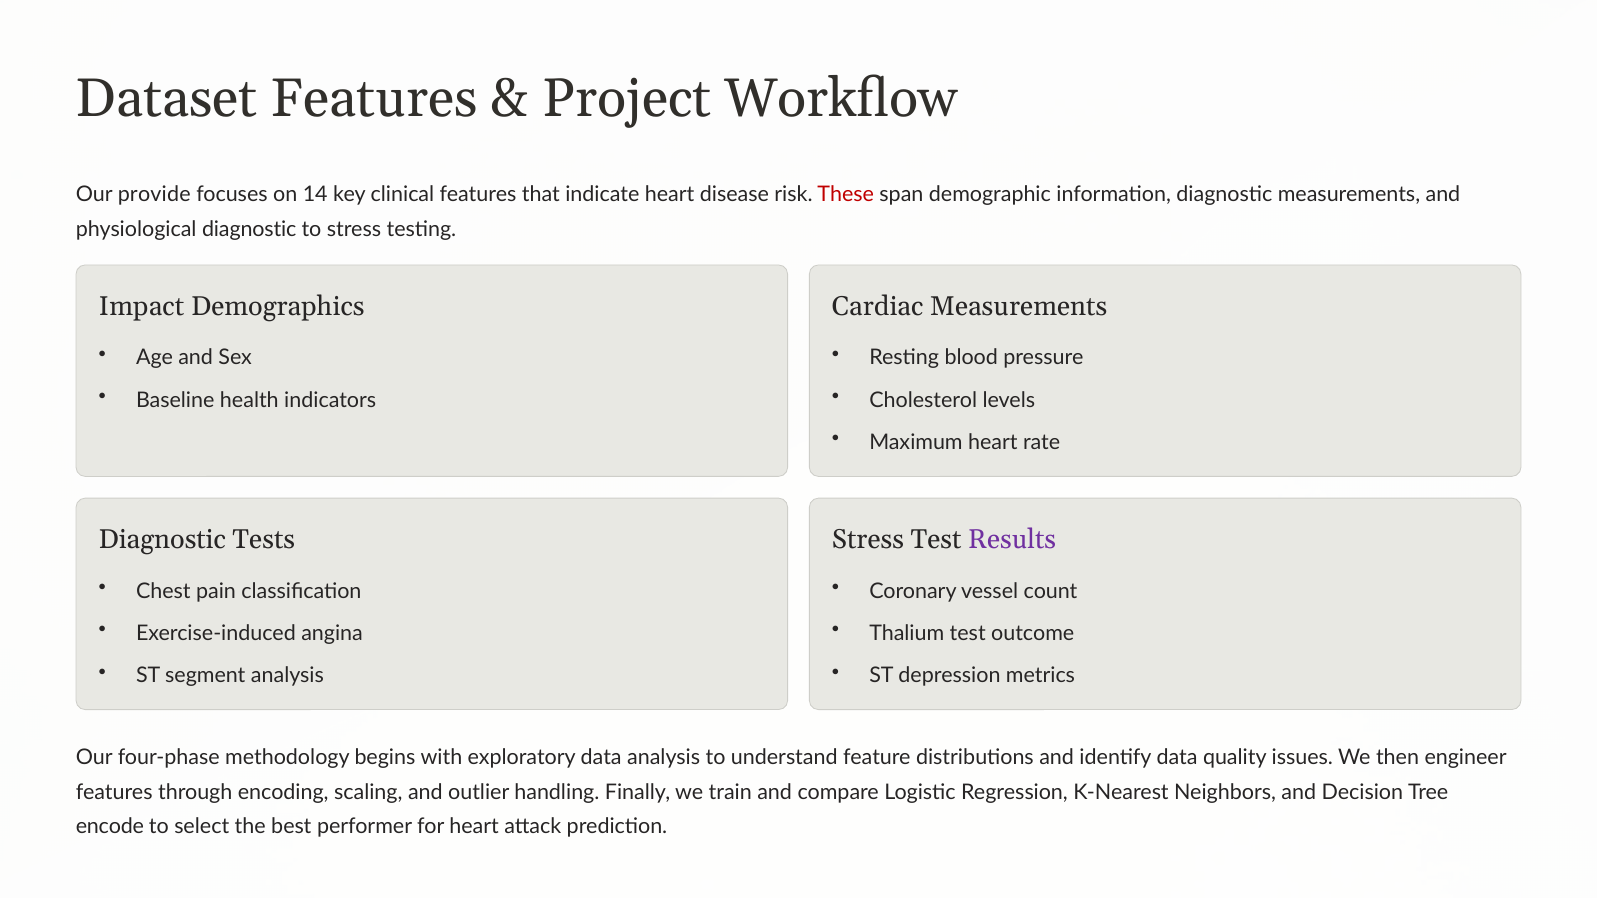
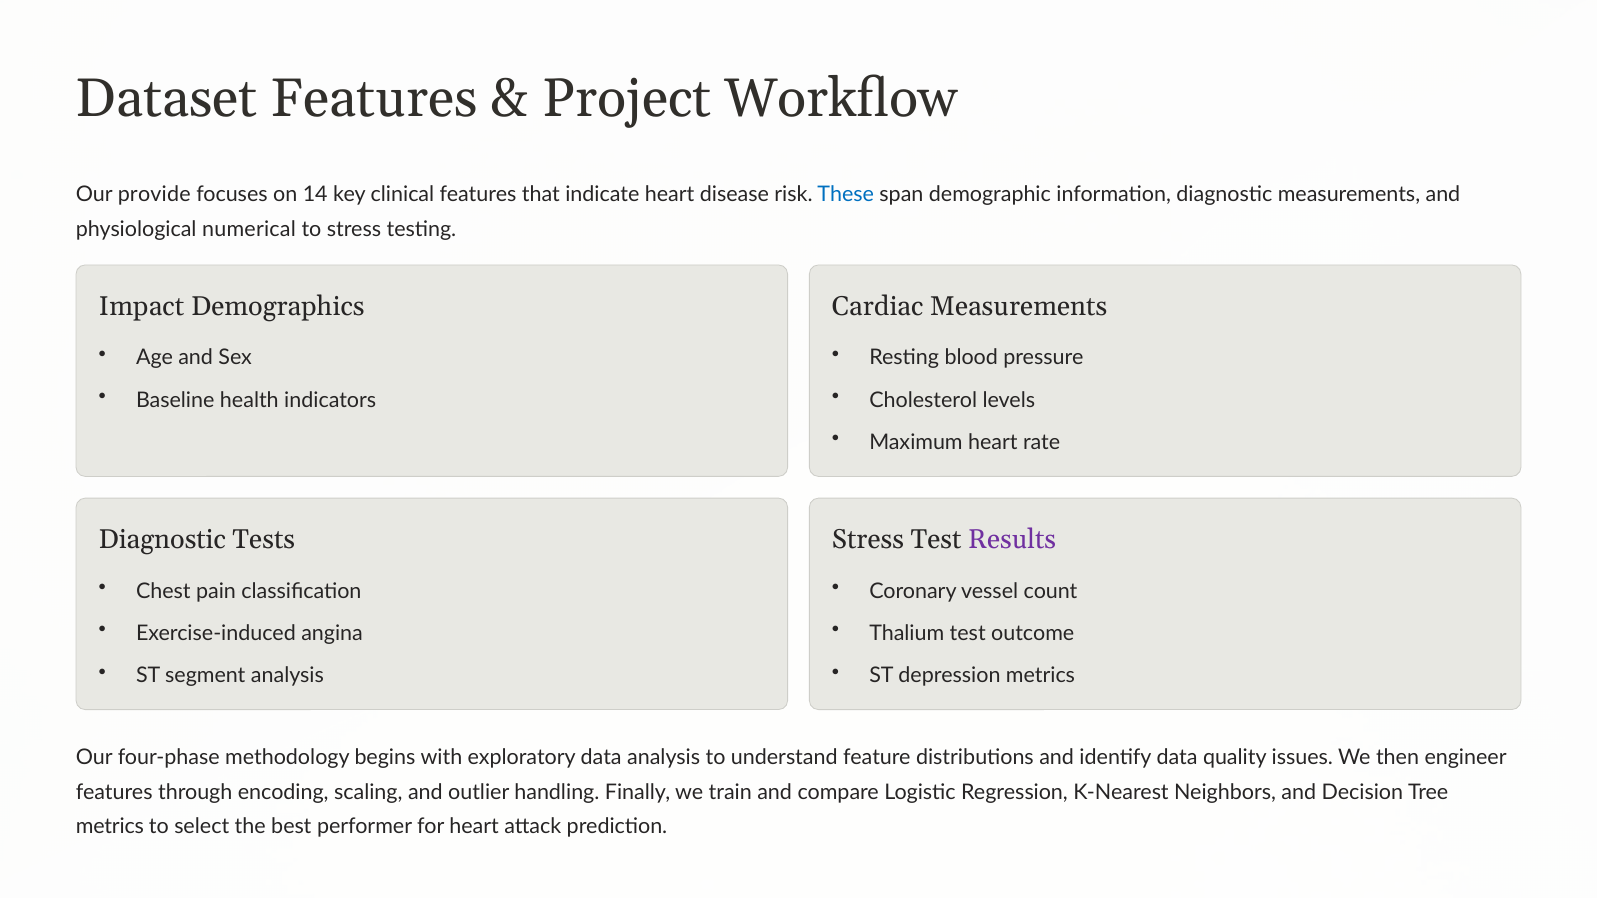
These colour: red -> blue (846, 194)
physiological diagnostic: diagnostic -> numerical (249, 229)
encode: encode -> metrics (110, 827)
